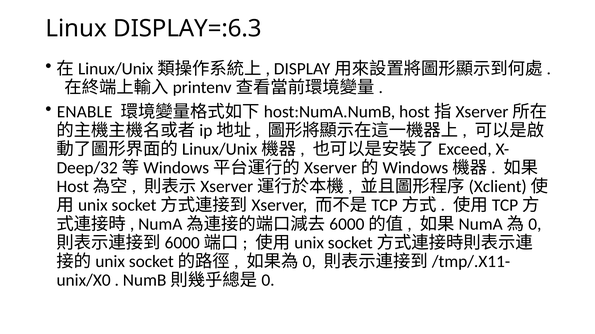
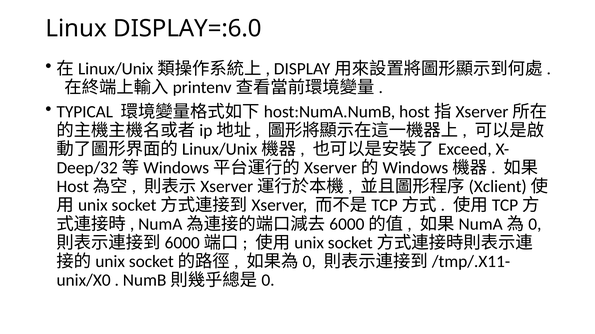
DISPLAY=:6.3: DISPLAY=:6.3 -> DISPLAY=:6.0 (187, 29)
ENABLE: ENABLE -> TYPICAL (85, 112)
